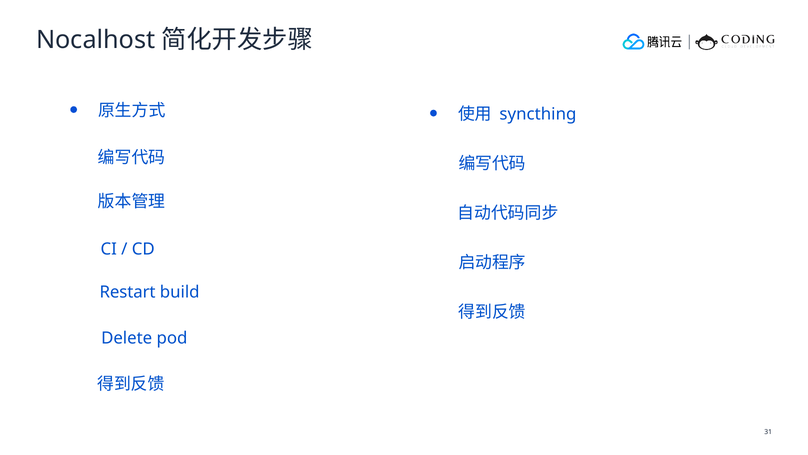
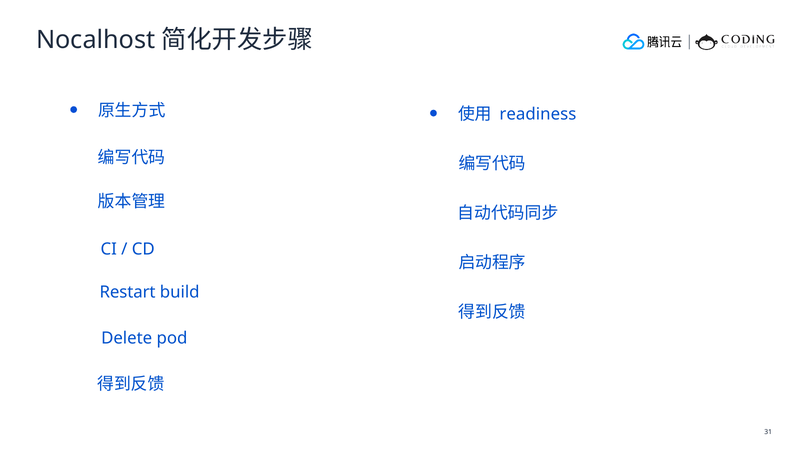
syncthing: syncthing -> readiness (538, 114)
